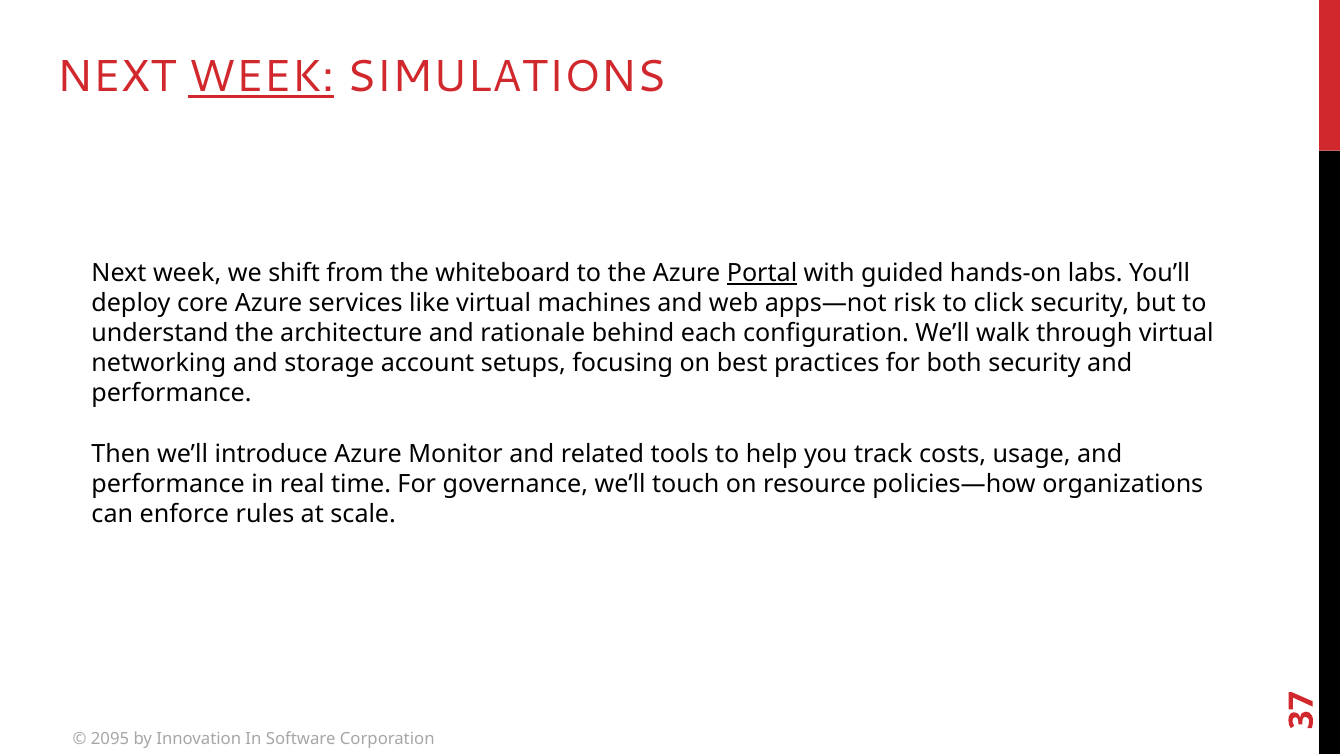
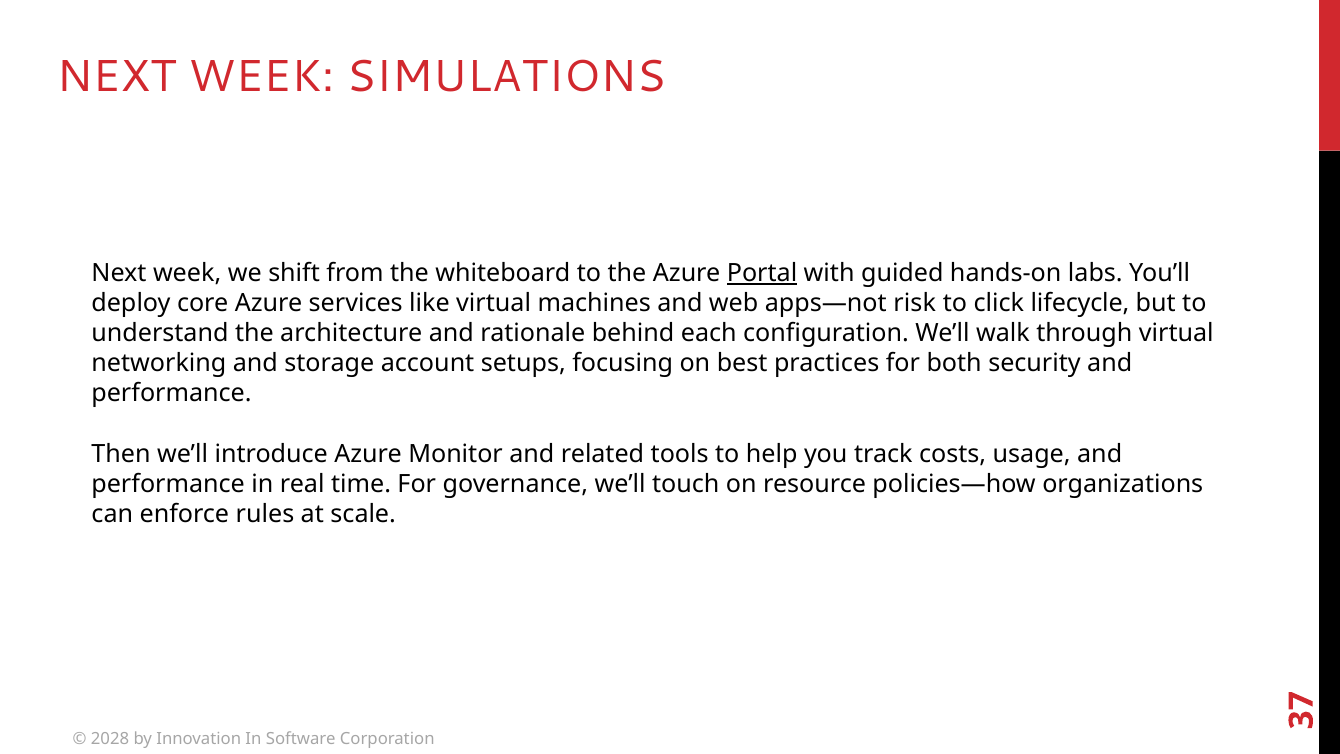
WEEK underline: present -> none (261, 77)
click security: security -> lifecycle (1080, 303)
2095: 2095 -> 2028 (110, 739)
